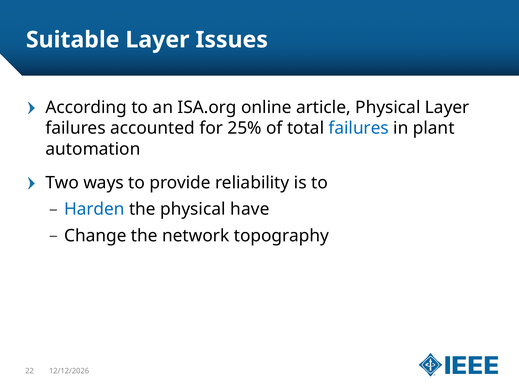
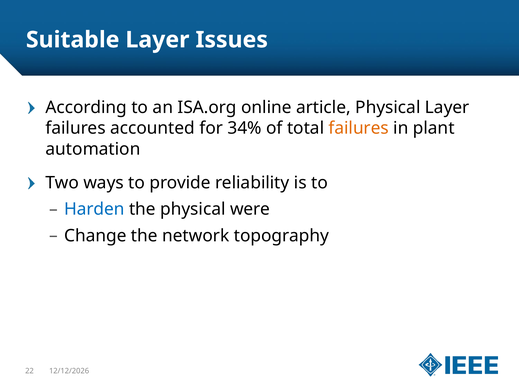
25%: 25% -> 34% (245, 128)
failures colour: blue -> orange (359, 128)
have: have -> were (250, 209)
